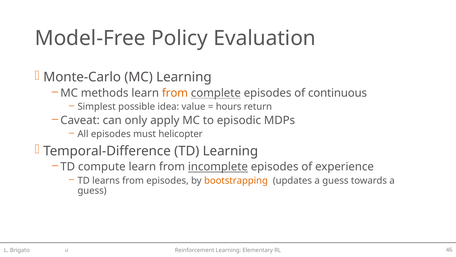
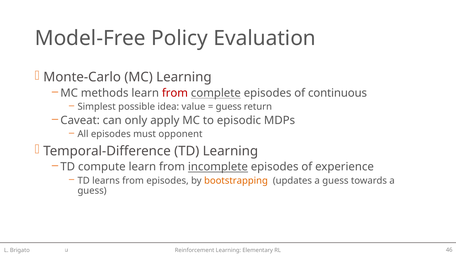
from colour: orange -> red (175, 93)
hours: hours -> guess (229, 106)
helicopter: helicopter -> opponent (180, 134)
